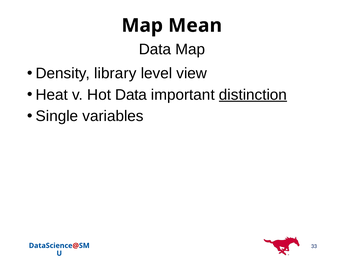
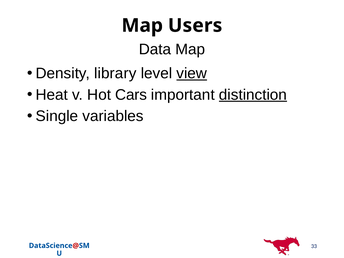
Mean: Mean -> Users (195, 25)
view underline: none -> present (192, 73)
Hot Data: Data -> Cars (131, 95)
